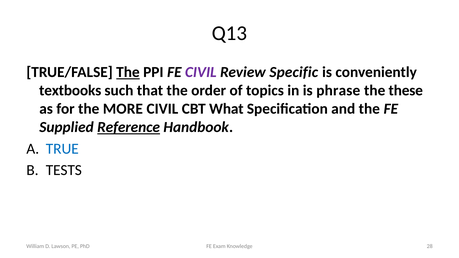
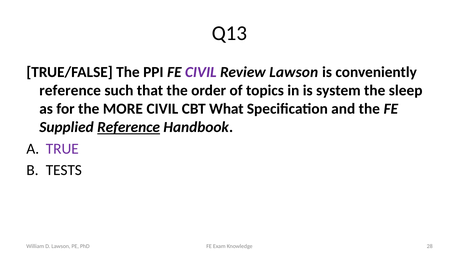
The underline: present -> none (128, 72)
Review Specific: Specific -> Lawson (294, 72)
textbooks: textbooks -> reference (70, 91)
phrase: phrase -> system (338, 91)
these: these -> sleep (406, 91)
TRUE colour: blue -> purple (62, 149)
